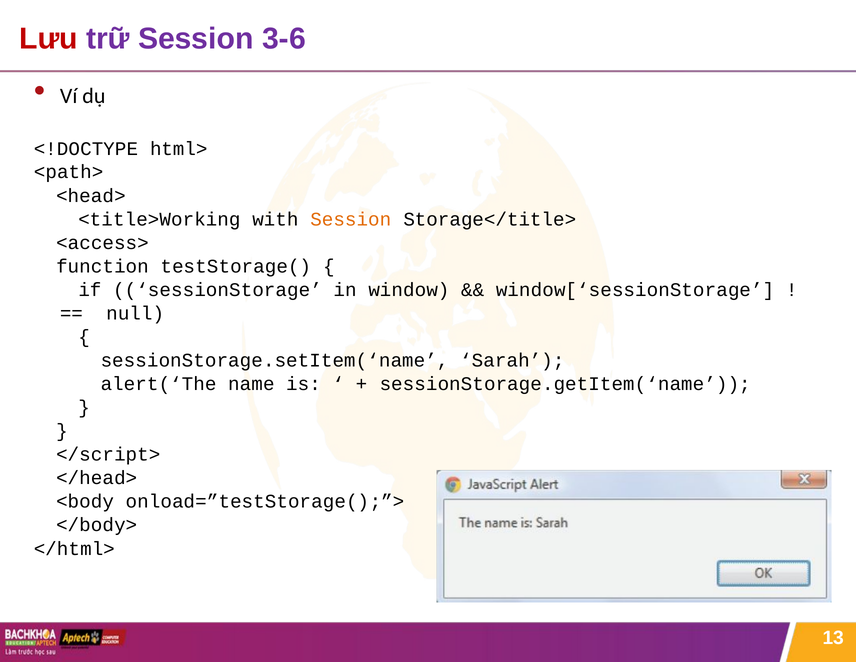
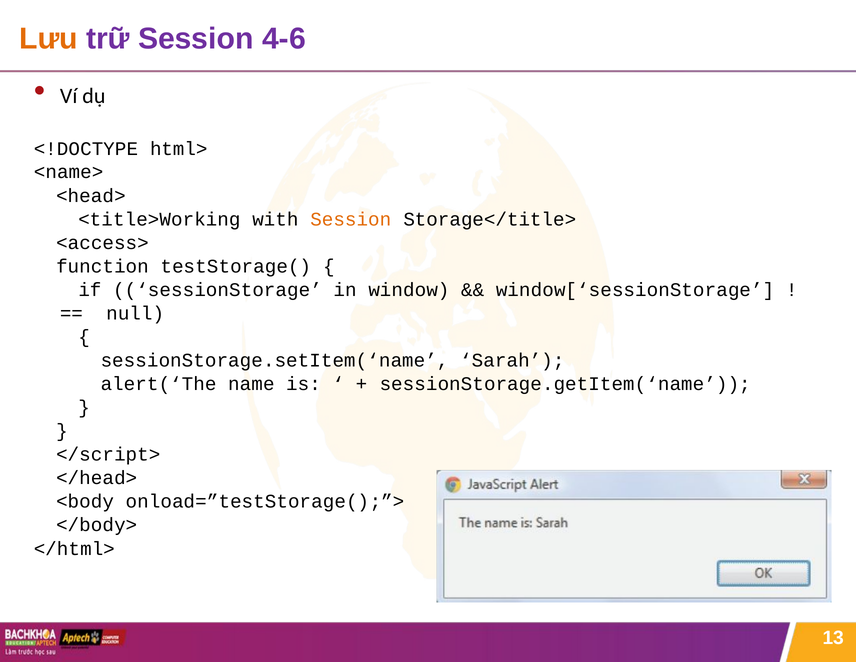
Lưu colour: red -> orange (48, 39)
3-6: 3-6 -> 4-6 (284, 39)
<path>: <path> -> <name> (69, 172)
